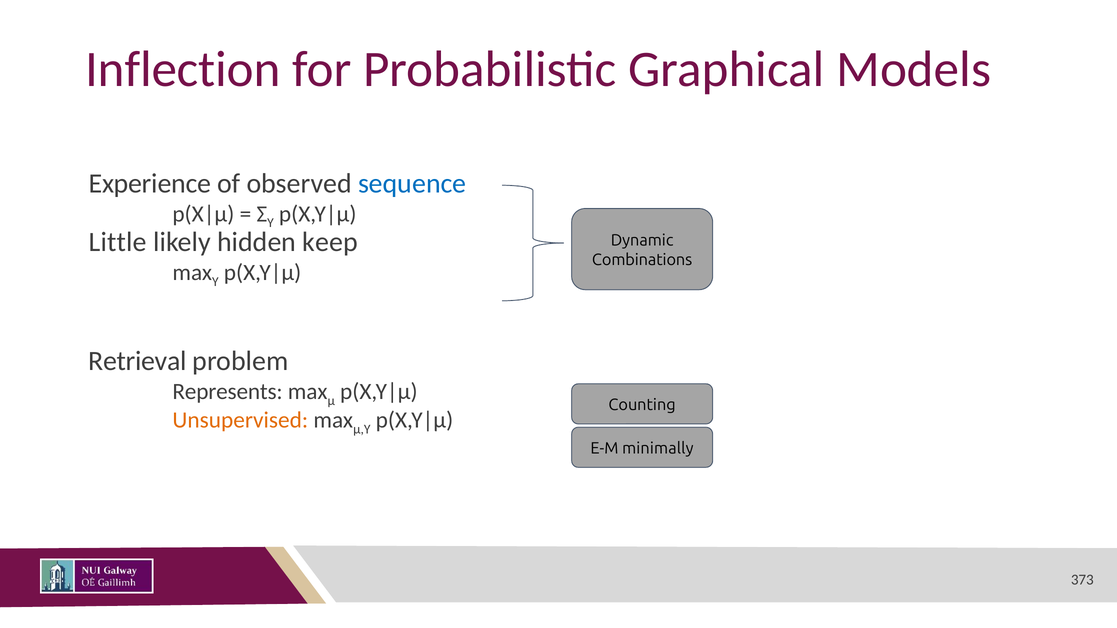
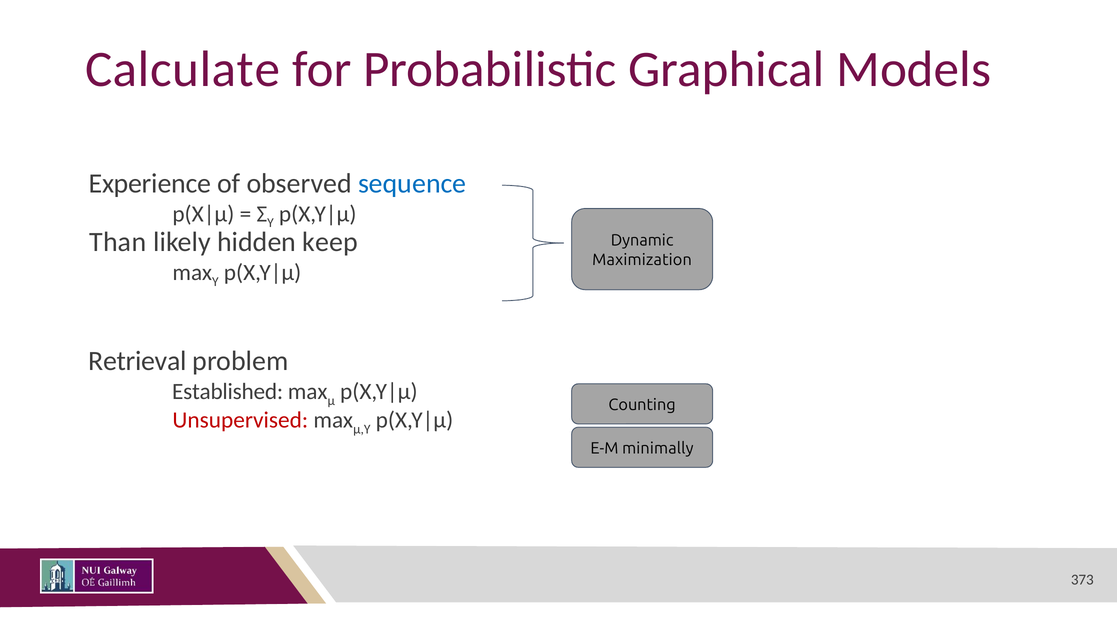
Inflection: Inflection -> Calculate (183, 69)
Little: Little -> Than (118, 242)
Combinations: Combinations -> Maximization (642, 260)
Represents: Represents -> Established (228, 392)
Unsupervised colour: orange -> red (240, 420)
